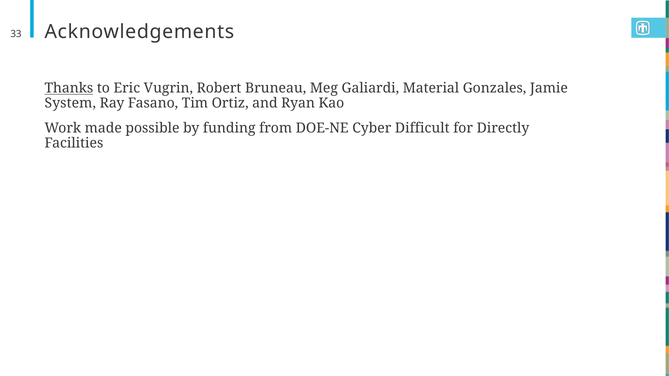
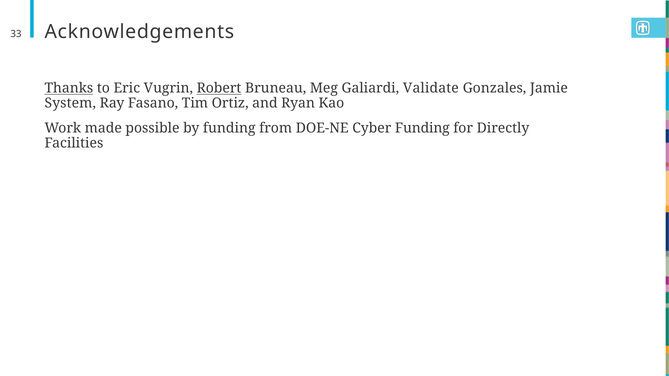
Robert underline: none -> present (219, 88)
Material: Material -> Validate (431, 88)
Cyber Difficult: Difficult -> Funding (422, 128)
